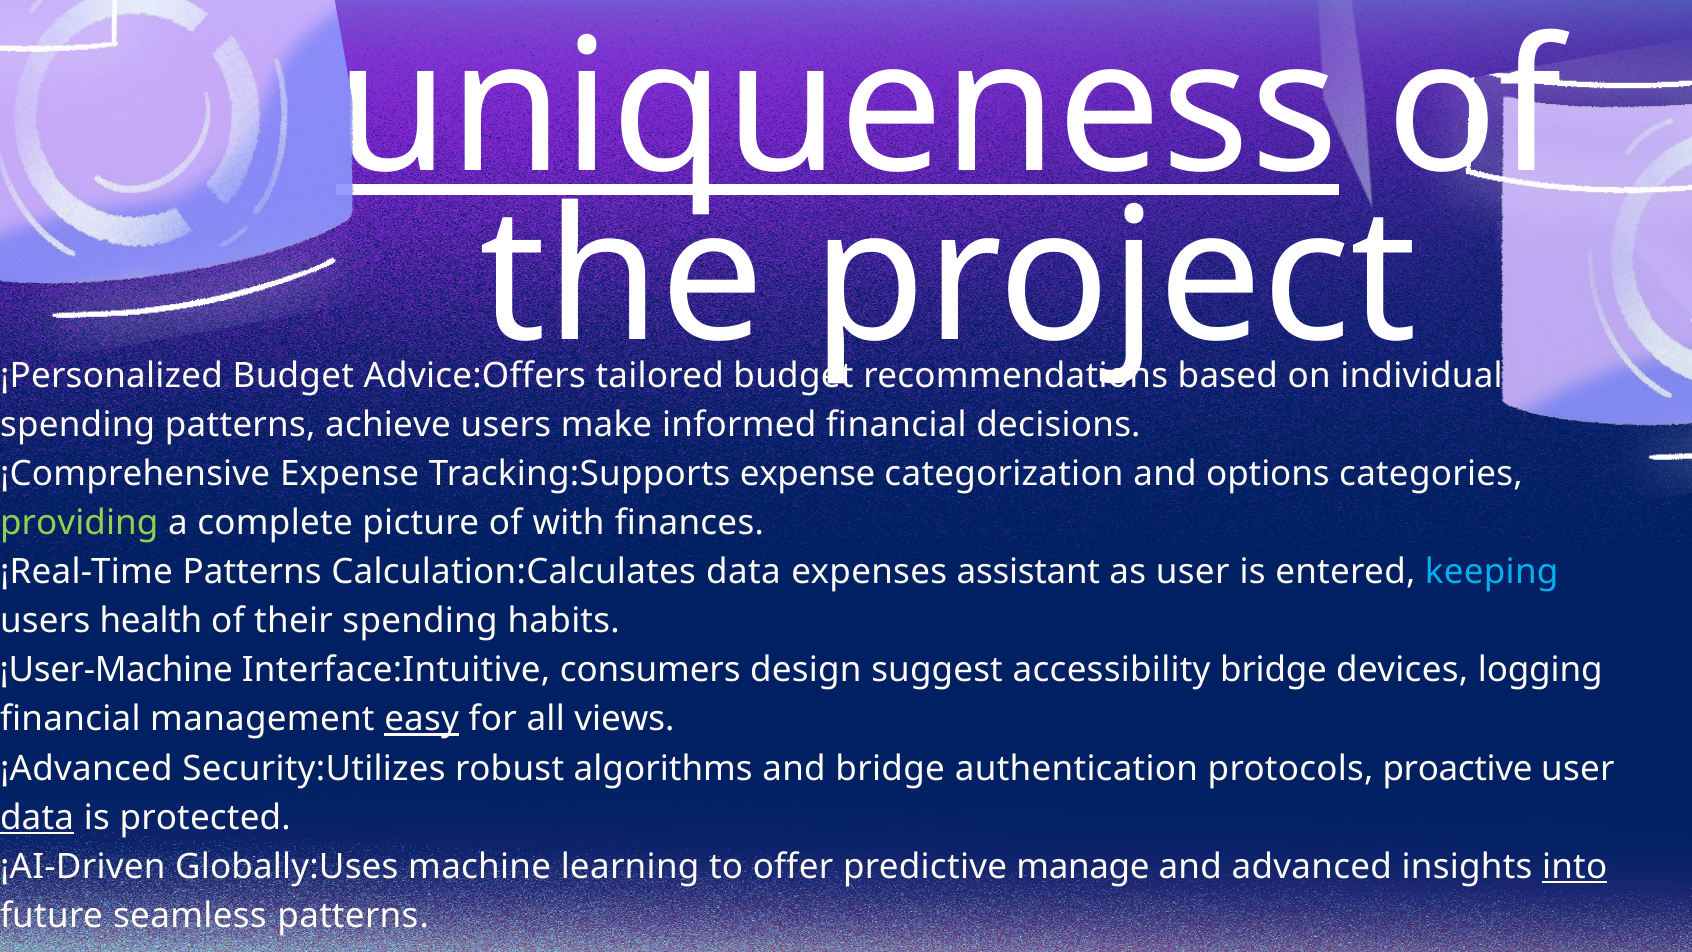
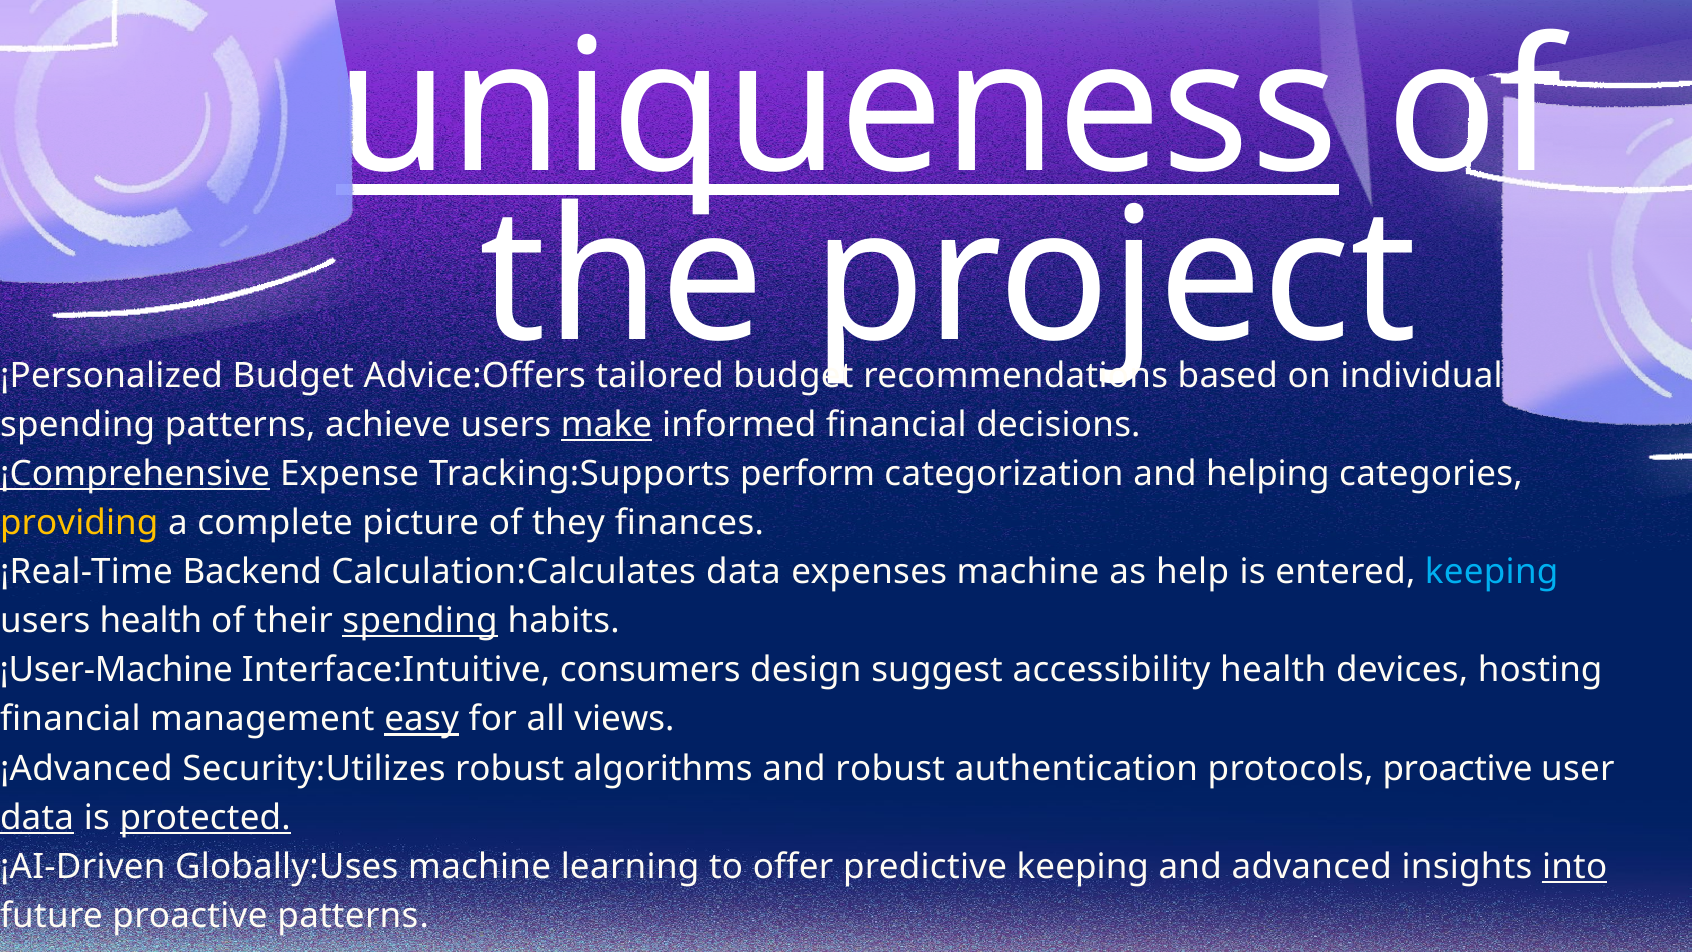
make underline: none -> present (606, 425)
¡Comprehensive underline: none -> present (135, 474)
Tracking:Supports expense: expense -> perform (808, 474)
options: options -> helping (1268, 474)
providing colour: light green -> yellow (79, 523)
with: with -> they (568, 523)
¡Real-Time Patterns: Patterns -> Backend (252, 572)
expenses assistant: assistant -> machine (1028, 572)
as user: user -> help (1193, 572)
spending underline: none -> present (420, 621)
accessibility bridge: bridge -> health (1273, 670)
logging: logging -> hosting (1540, 670)
and bridge: bridge -> robust (890, 768)
protected underline: none -> present (205, 817)
predictive manage: manage -> keeping (1083, 866)
future seamless: seamless -> proactive (190, 916)
